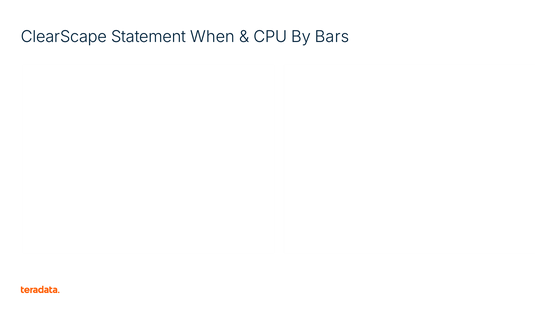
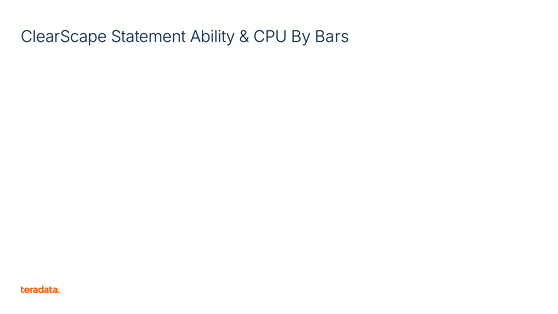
When: When -> Ability (213, 37)
